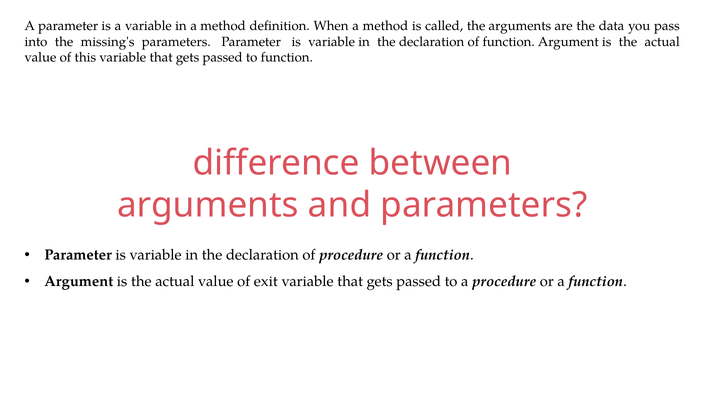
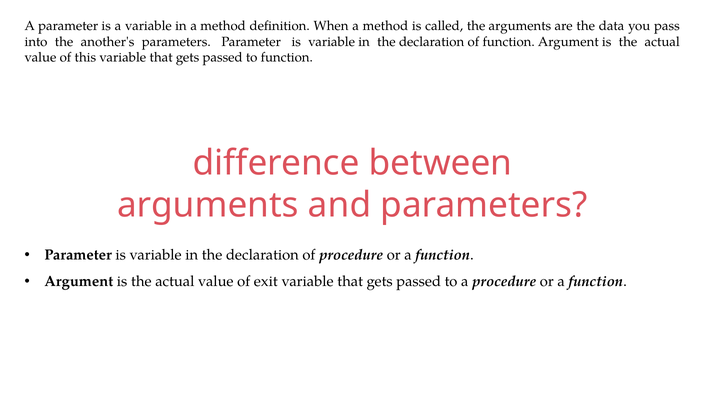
missing's: missing's -> another's (108, 42)
